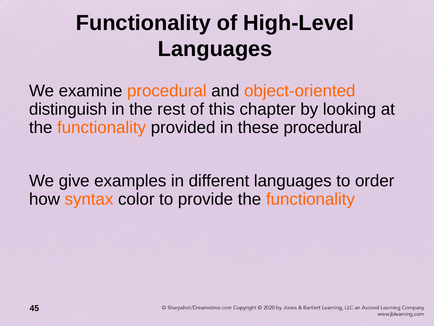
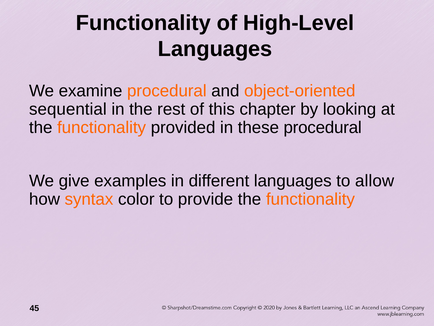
distinguish: distinguish -> sequential (68, 109)
order: order -> allow (375, 181)
